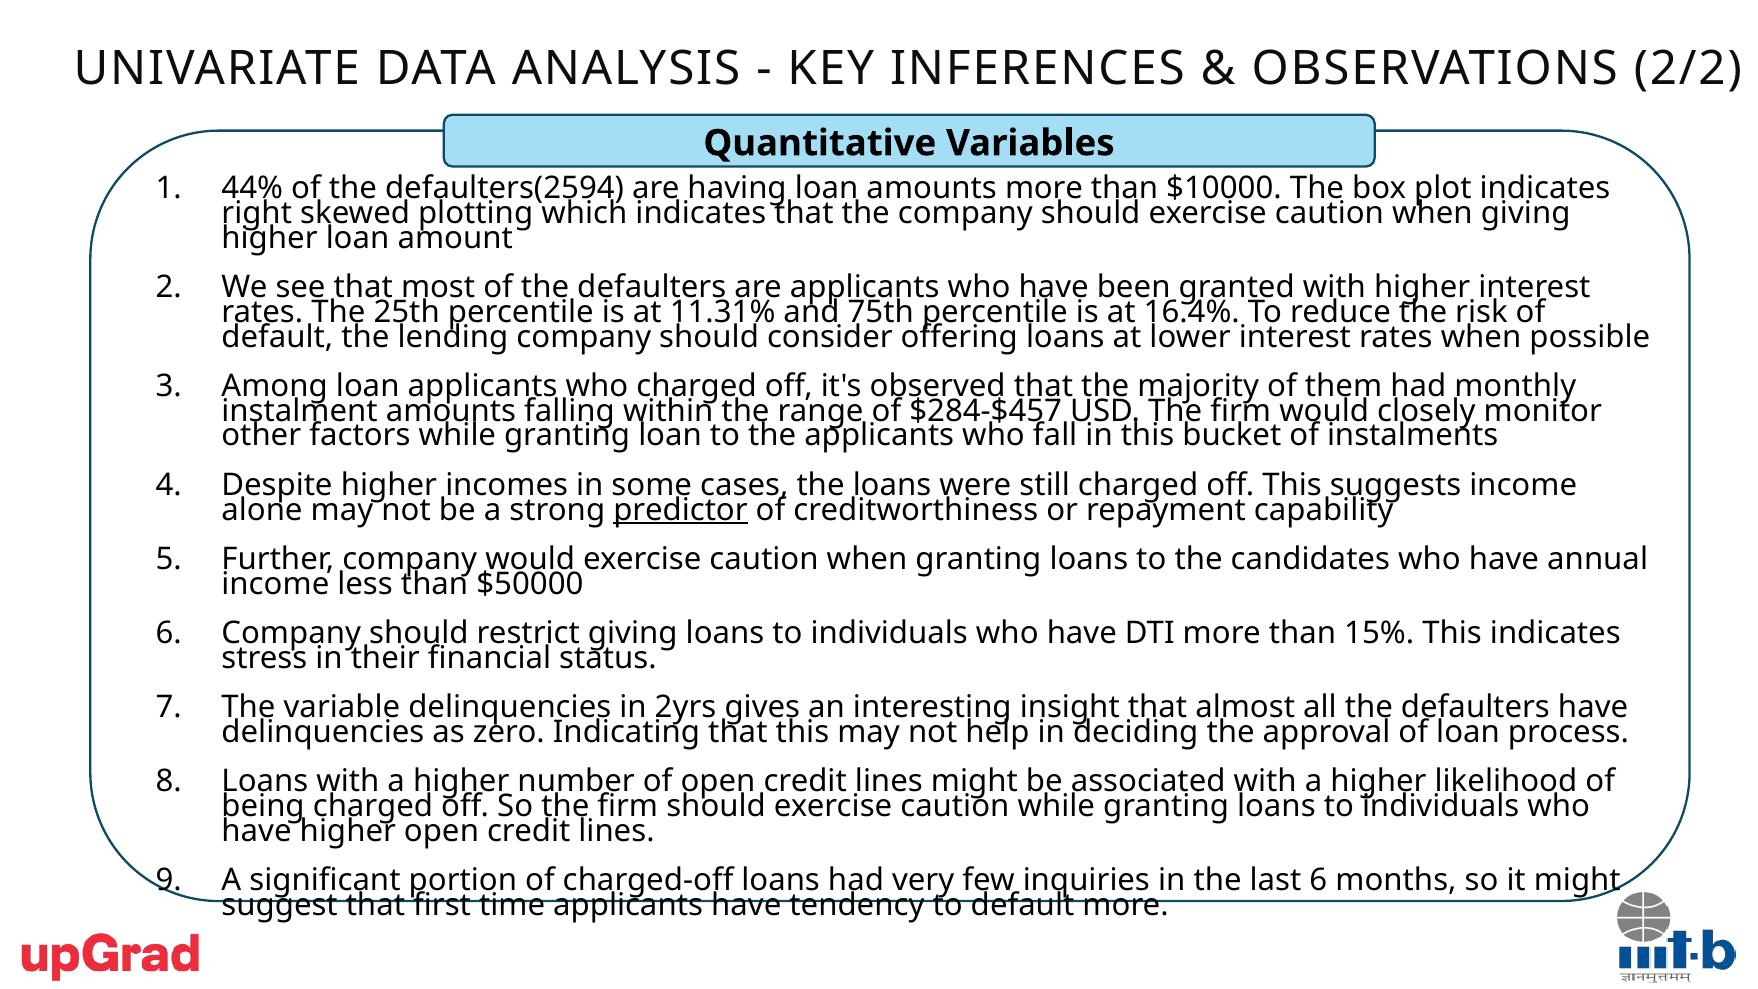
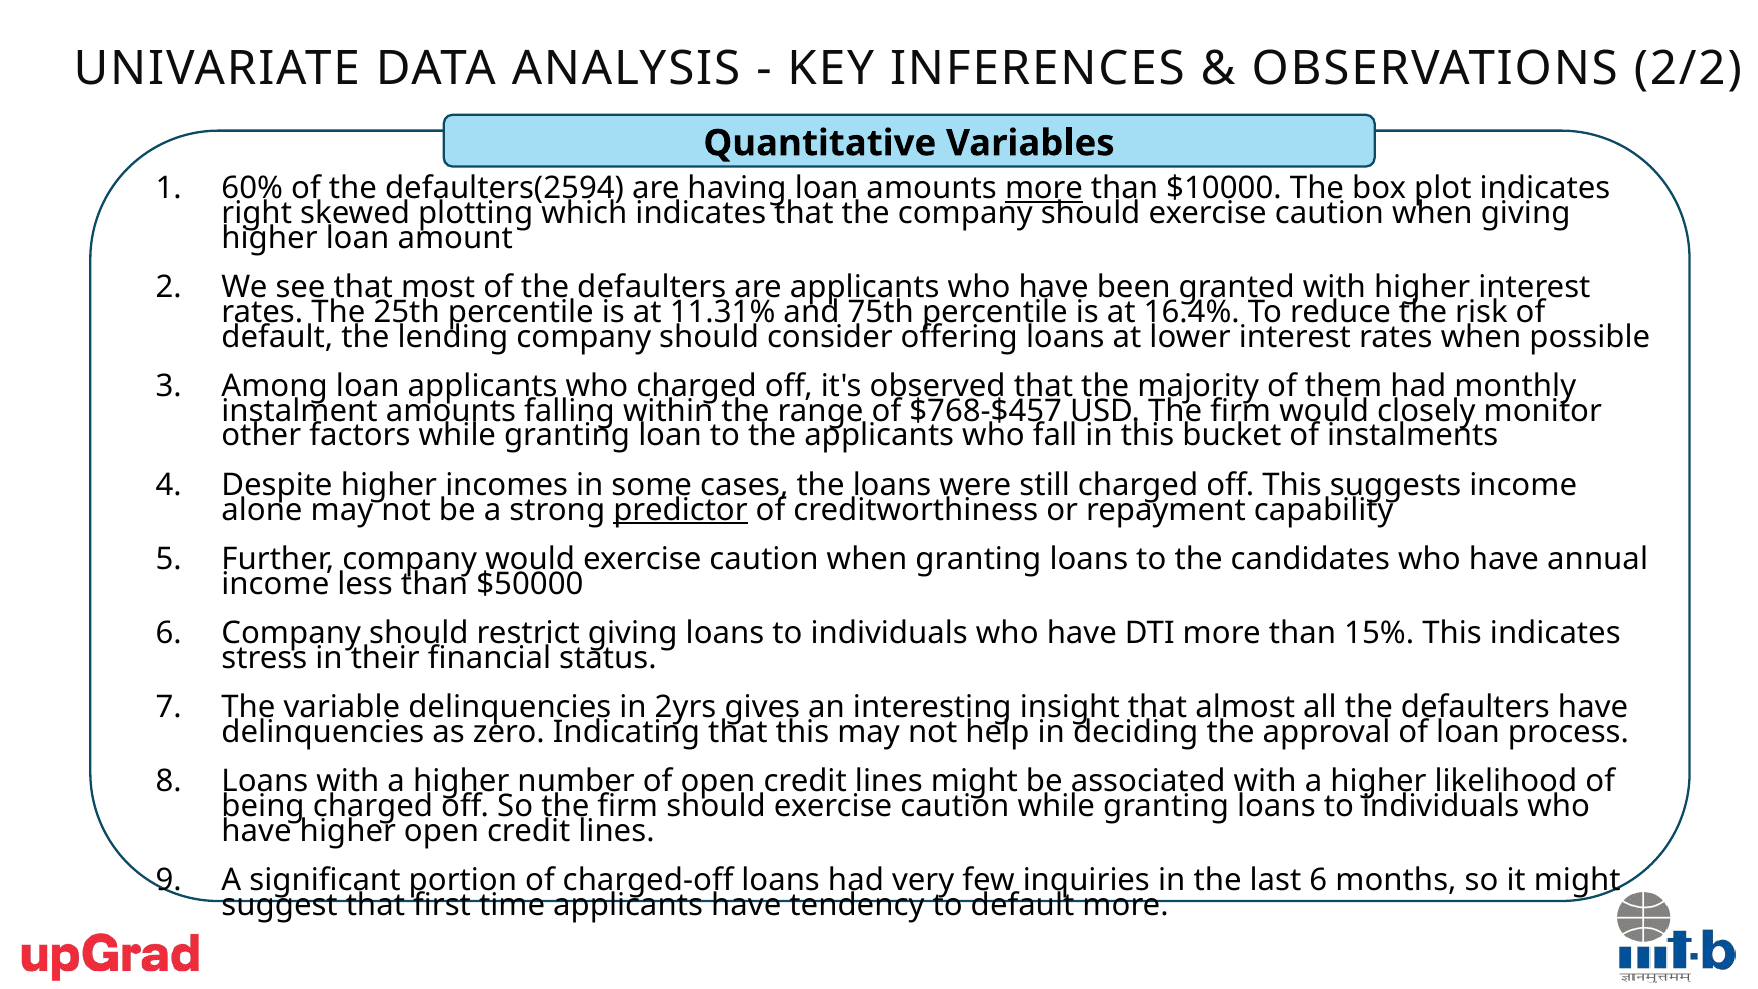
44%: 44% -> 60% (252, 188)
more underline: none -> present (1044, 188)
$284-$457: $284-$457 -> $768-$457 (986, 411)
